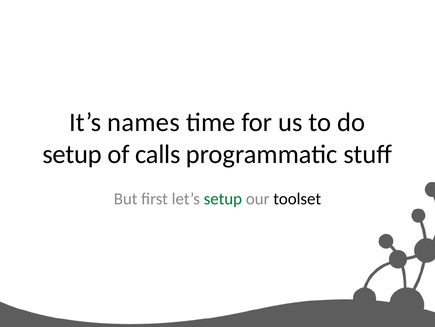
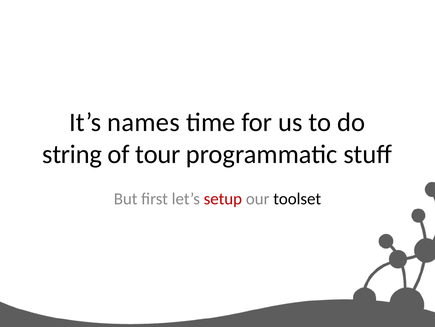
setup: setup -> string (72, 154)
calls: calls -> tour (158, 154)
setup colour: green -> red (223, 198)
